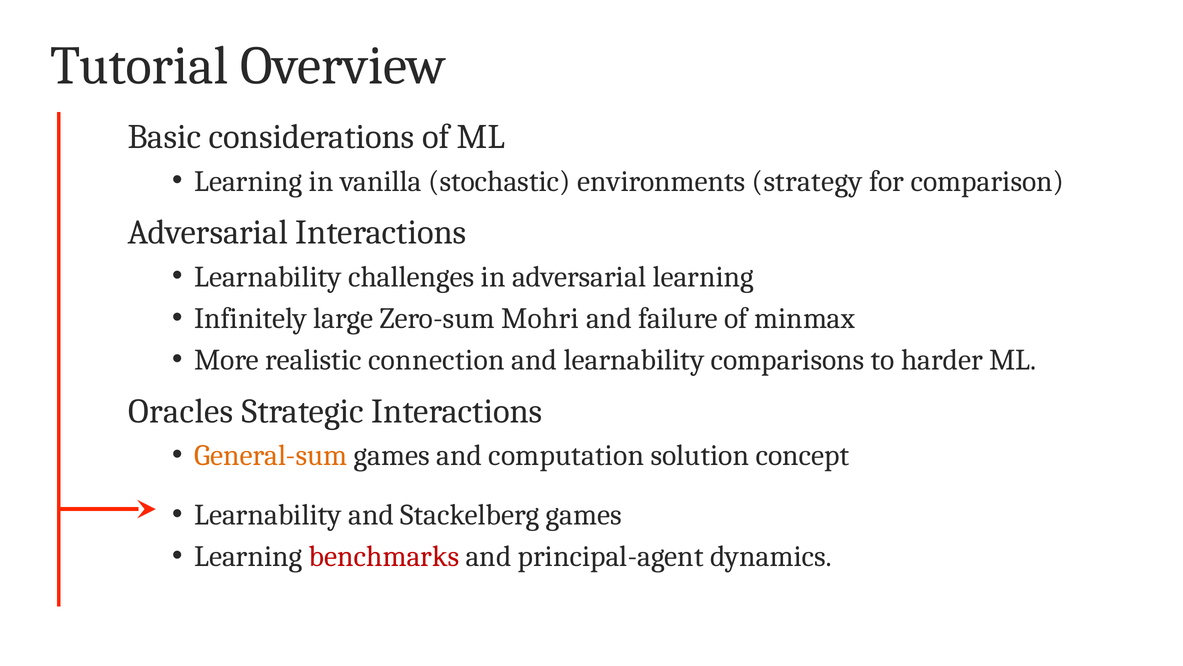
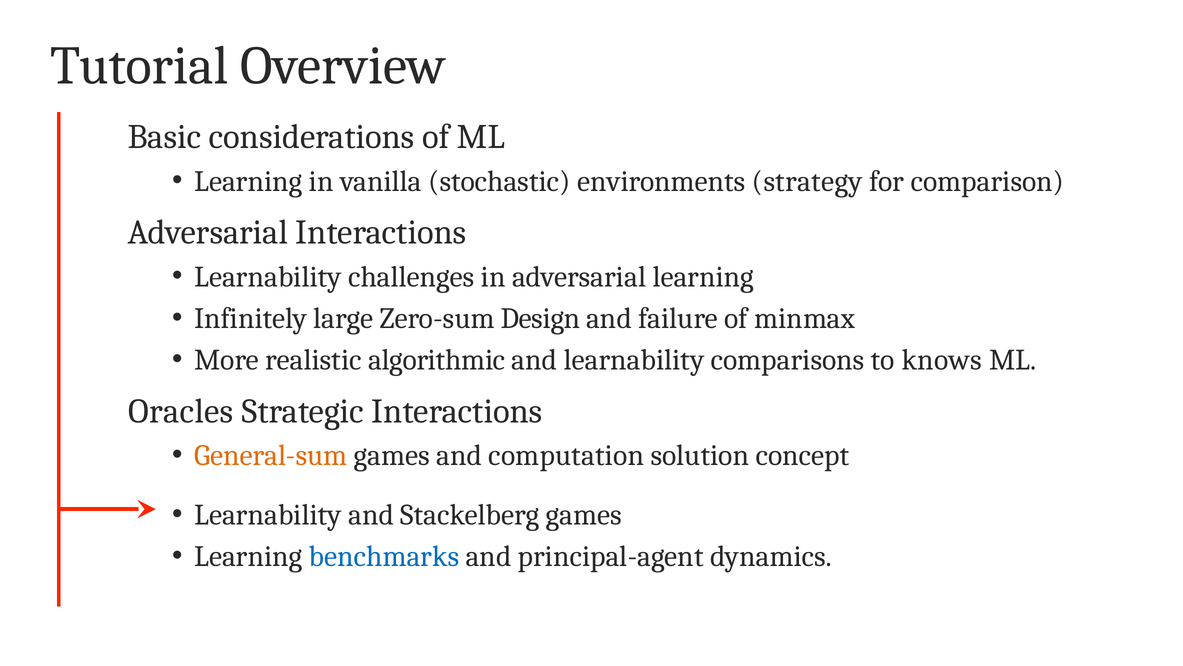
Mohri: Mohri -> Design (541, 318)
connection: connection -> algorithmic (437, 360)
harder: harder -> knows (942, 360)
benchmarks colour: red -> blue (384, 556)
